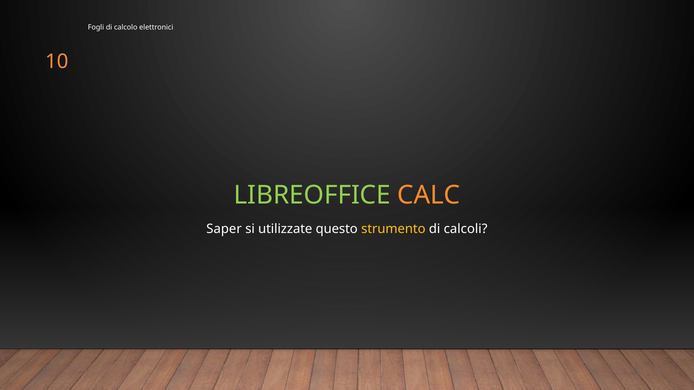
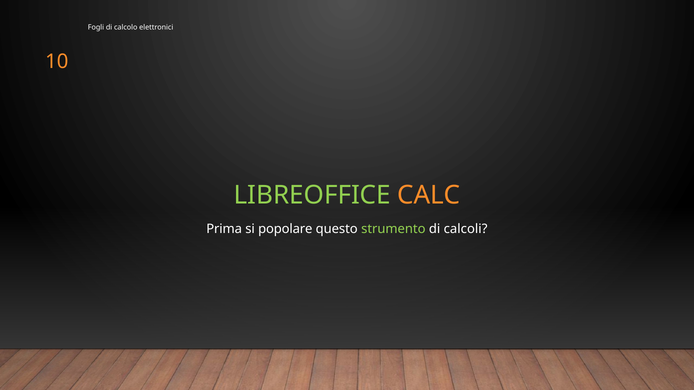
Saper: Saper -> Prima (224, 229)
utilizzate: utilizzate -> popolare (285, 229)
strumento colour: yellow -> light green (393, 229)
